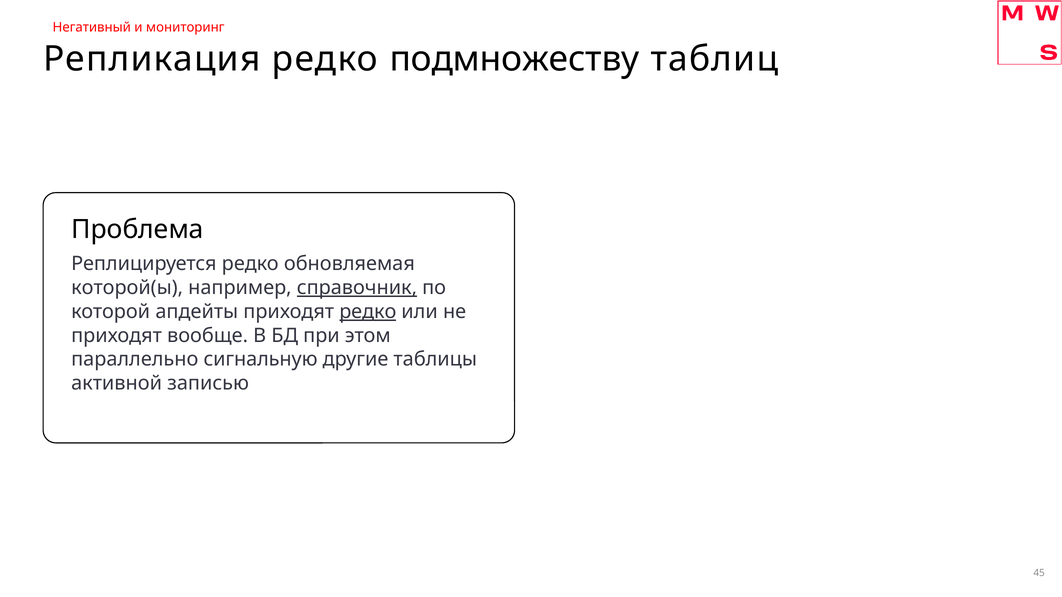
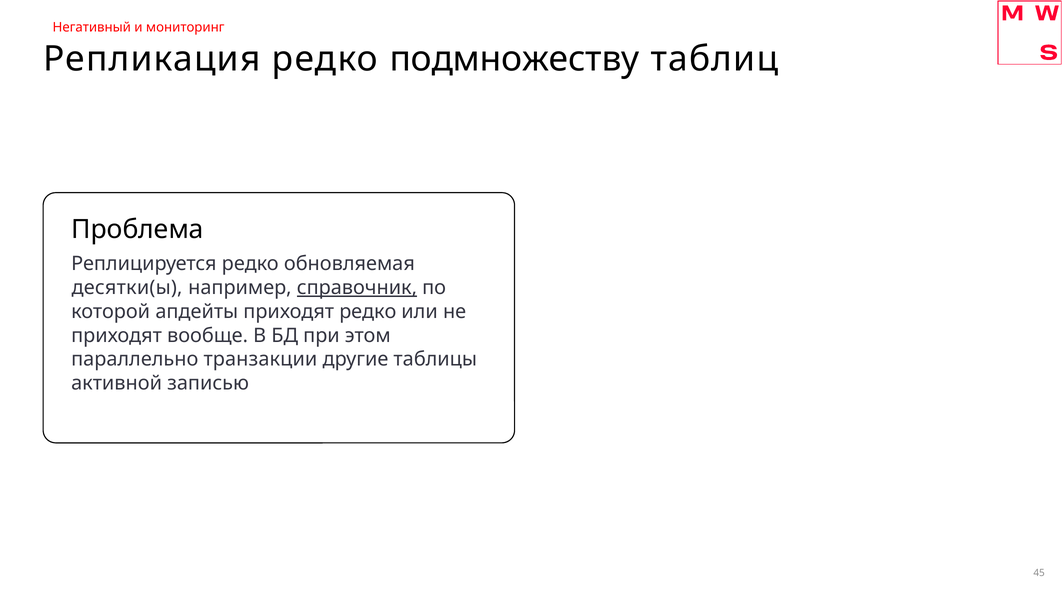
которой(ы: которой(ы -> десятки(ы (127, 288)
редко underline: present -> none (368, 312)
сигнальную: сигнальную -> транзакции (260, 360)
